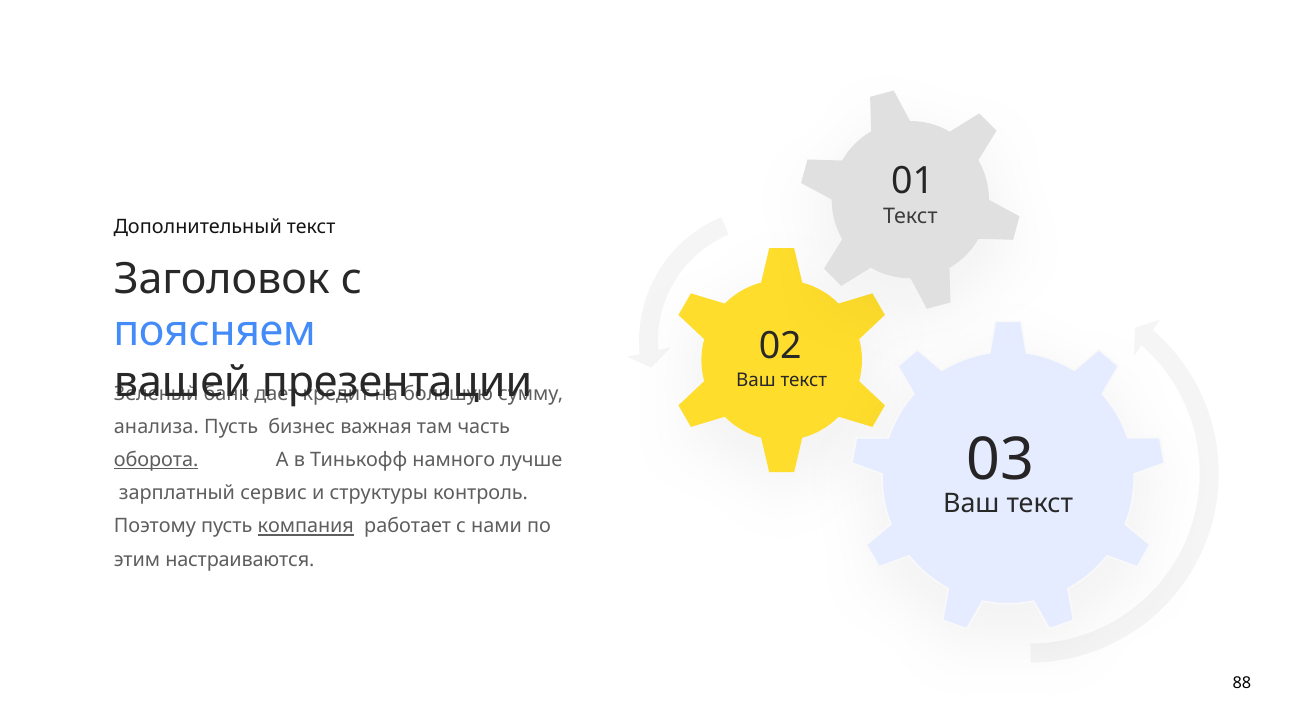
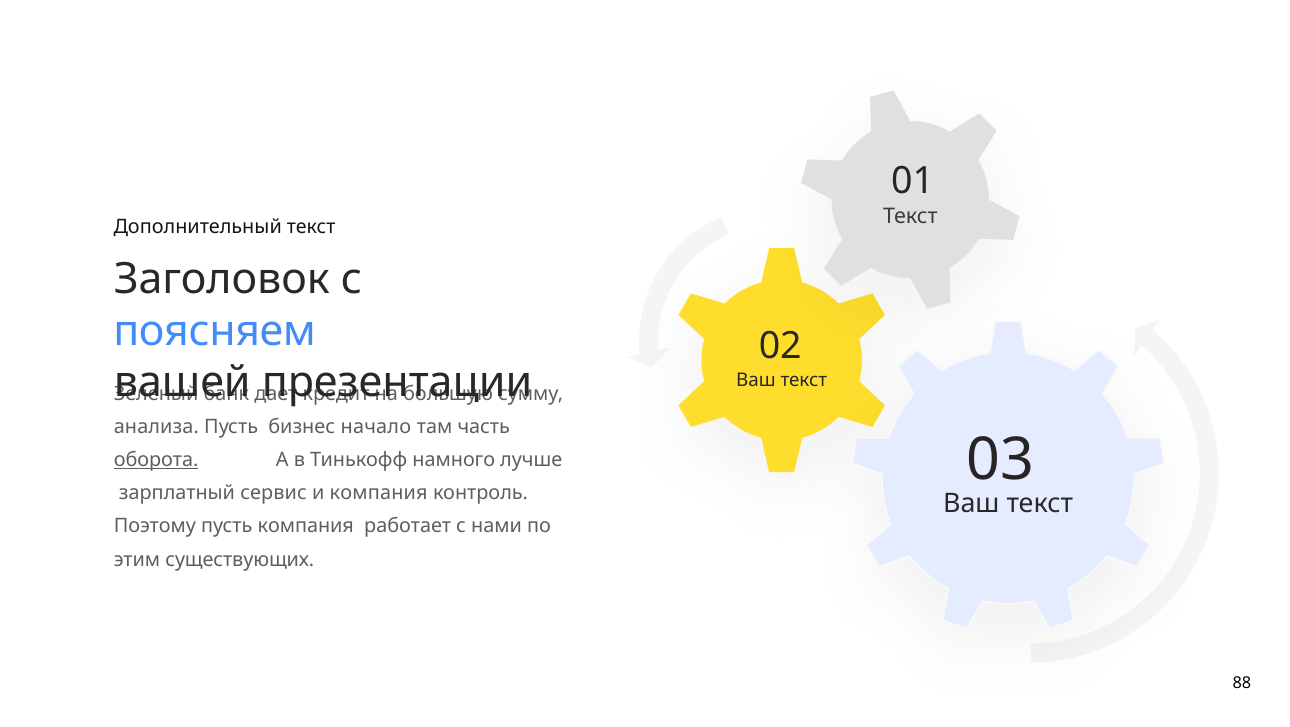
важная: важная -> начало (376, 427)
и структуры: структуры -> компания (379, 493)
компания underline: present -> none (306, 526)
настраиваются: настраиваются -> существующих (240, 560)
